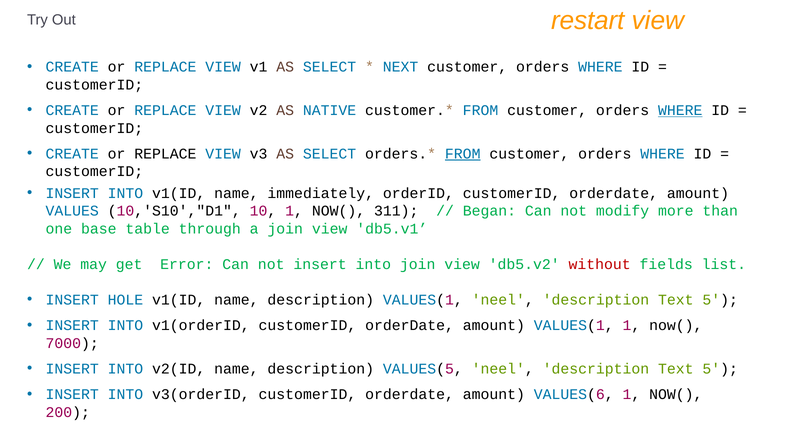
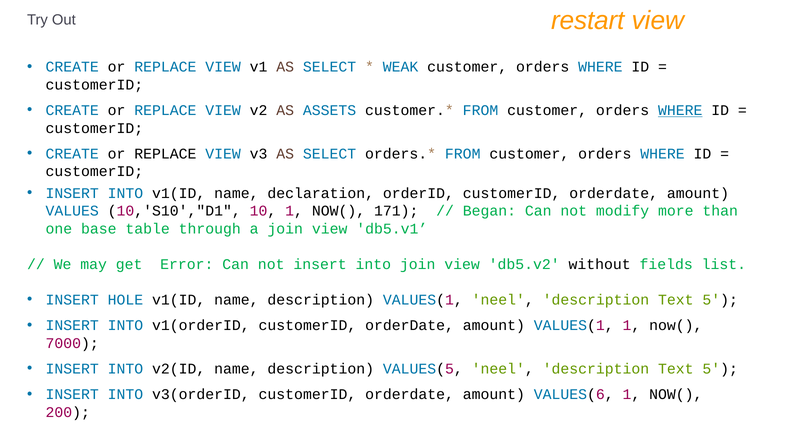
NEXT: NEXT -> WEAK (401, 67)
NATIVE: NATIVE -> ASSETS (330, 110)
FROM underline: present -> none (463, 154)
immediately: immediately -> declaration (321, 193)
311: 311 -> 171 (396, 211)
without colour: red -> black (600, 264)
